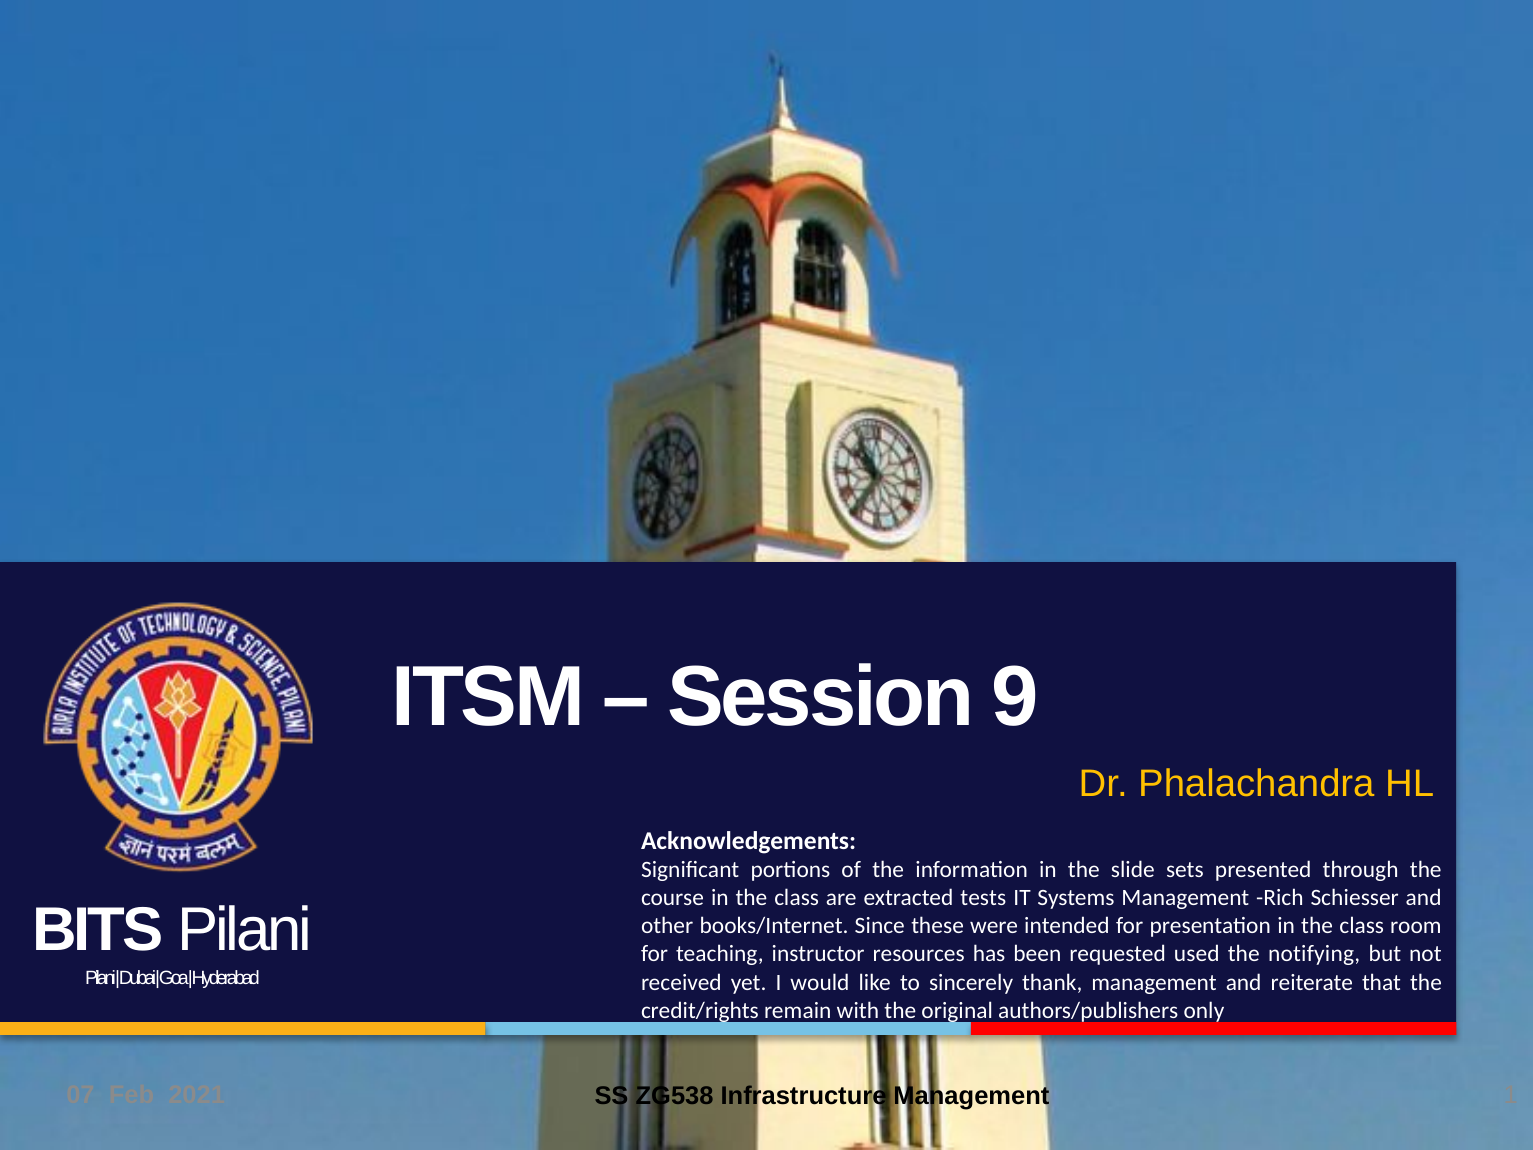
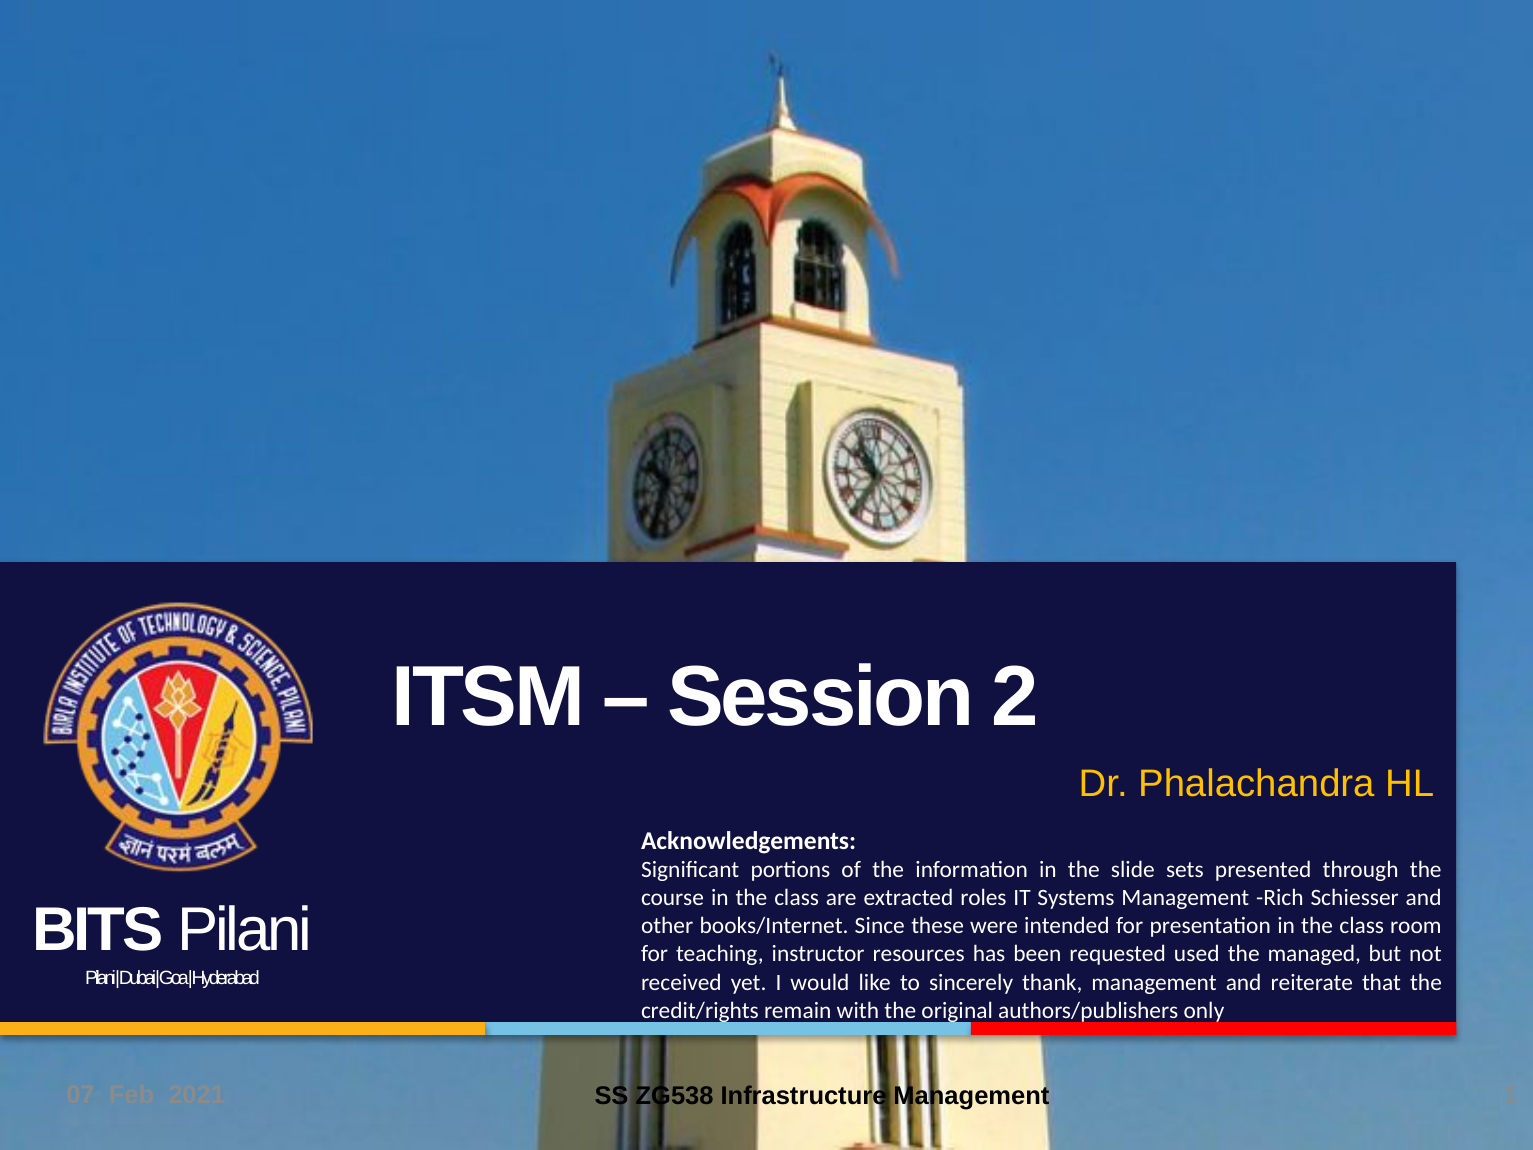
9: 9 -> 2 (1015, 697)
tests: tests -> roles (983, 898)
notifying: notifying -> managed (1314, 954)
